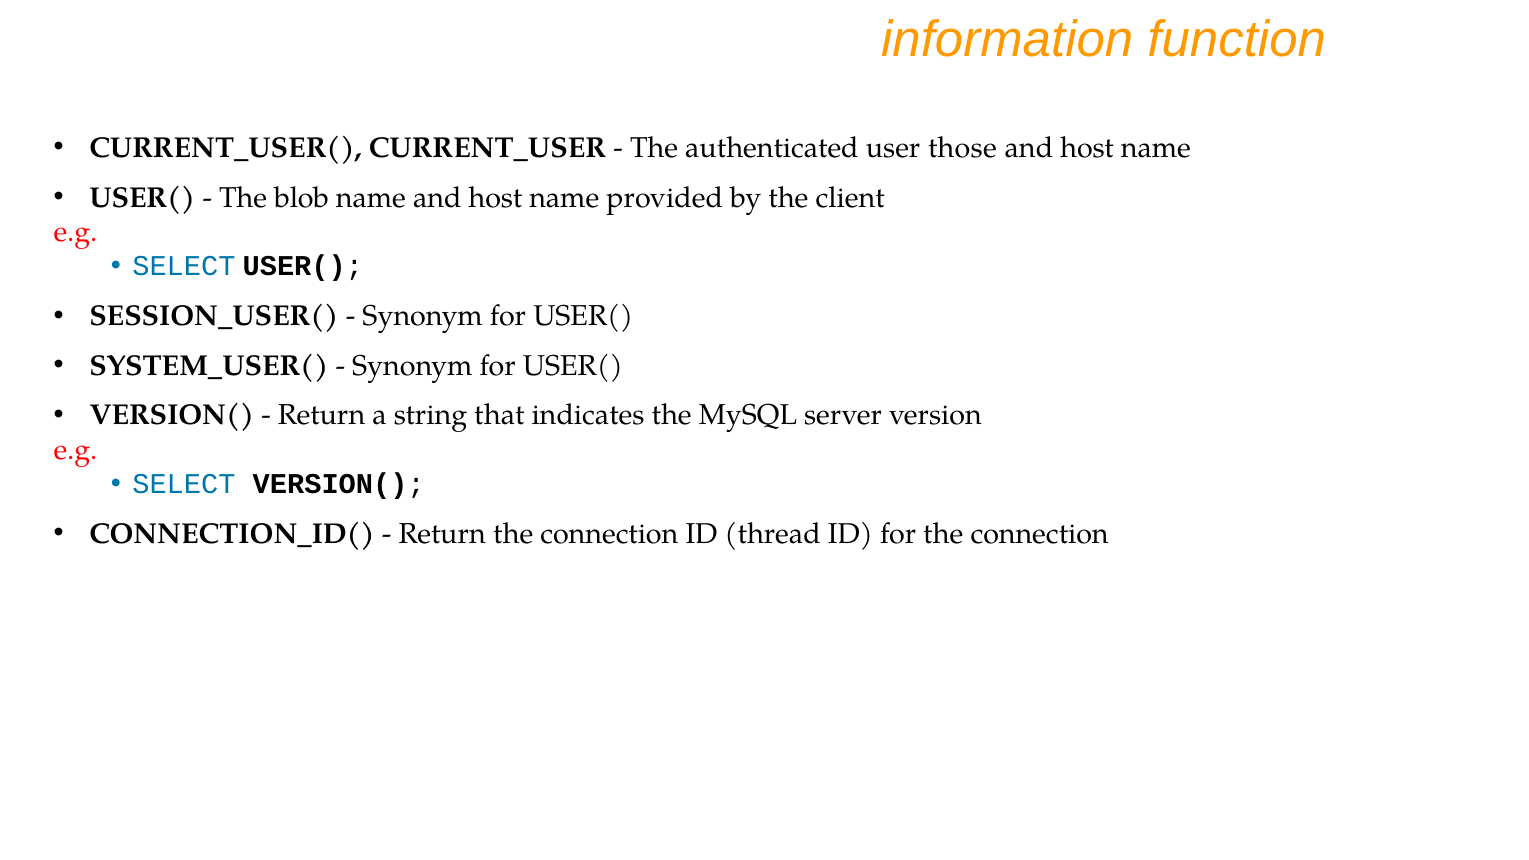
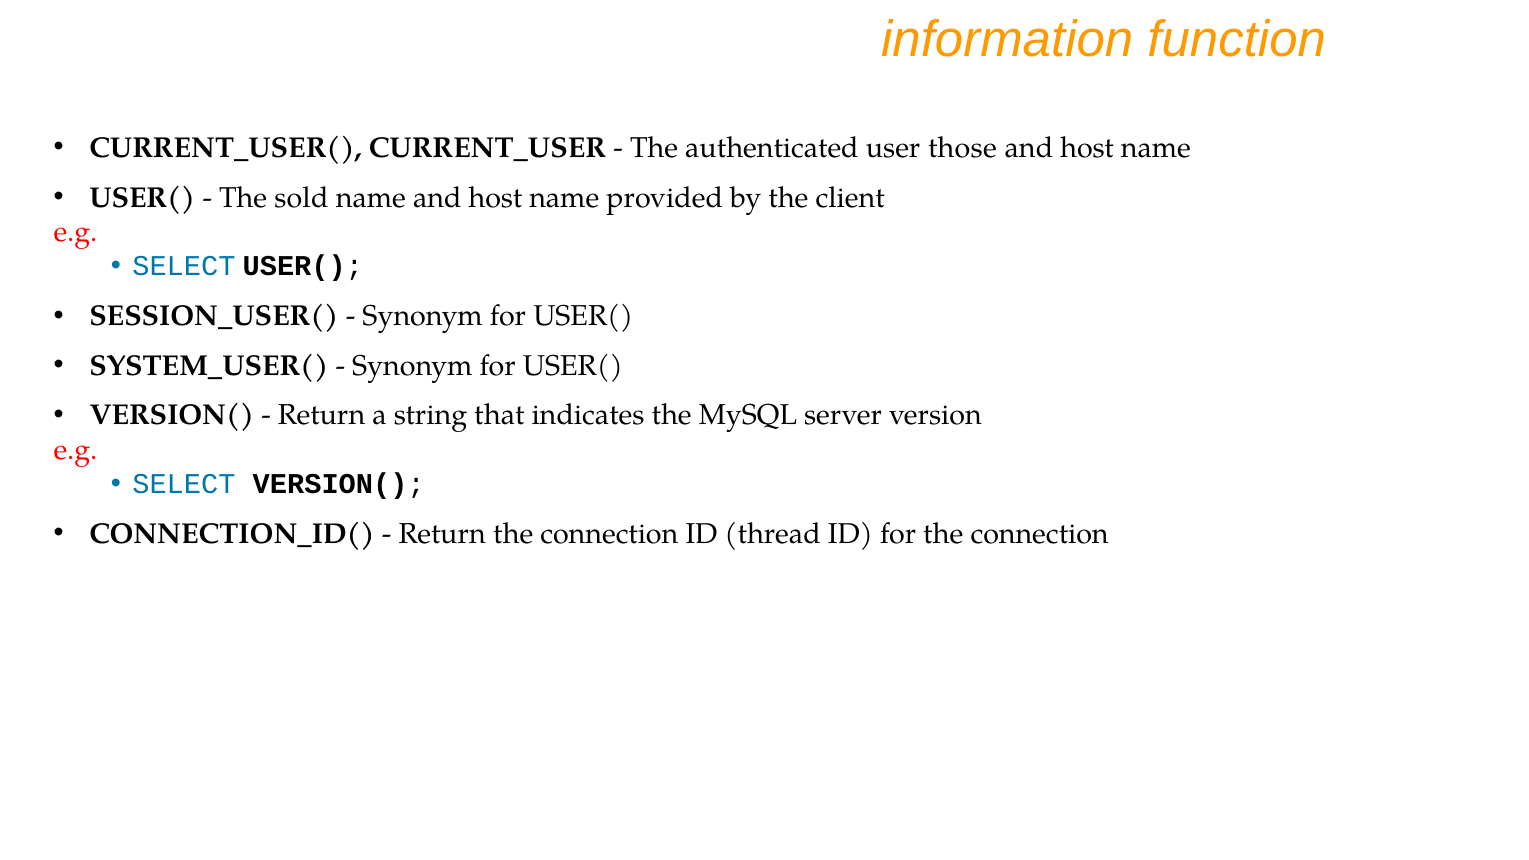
blob: blob -> sold (301, 198)
